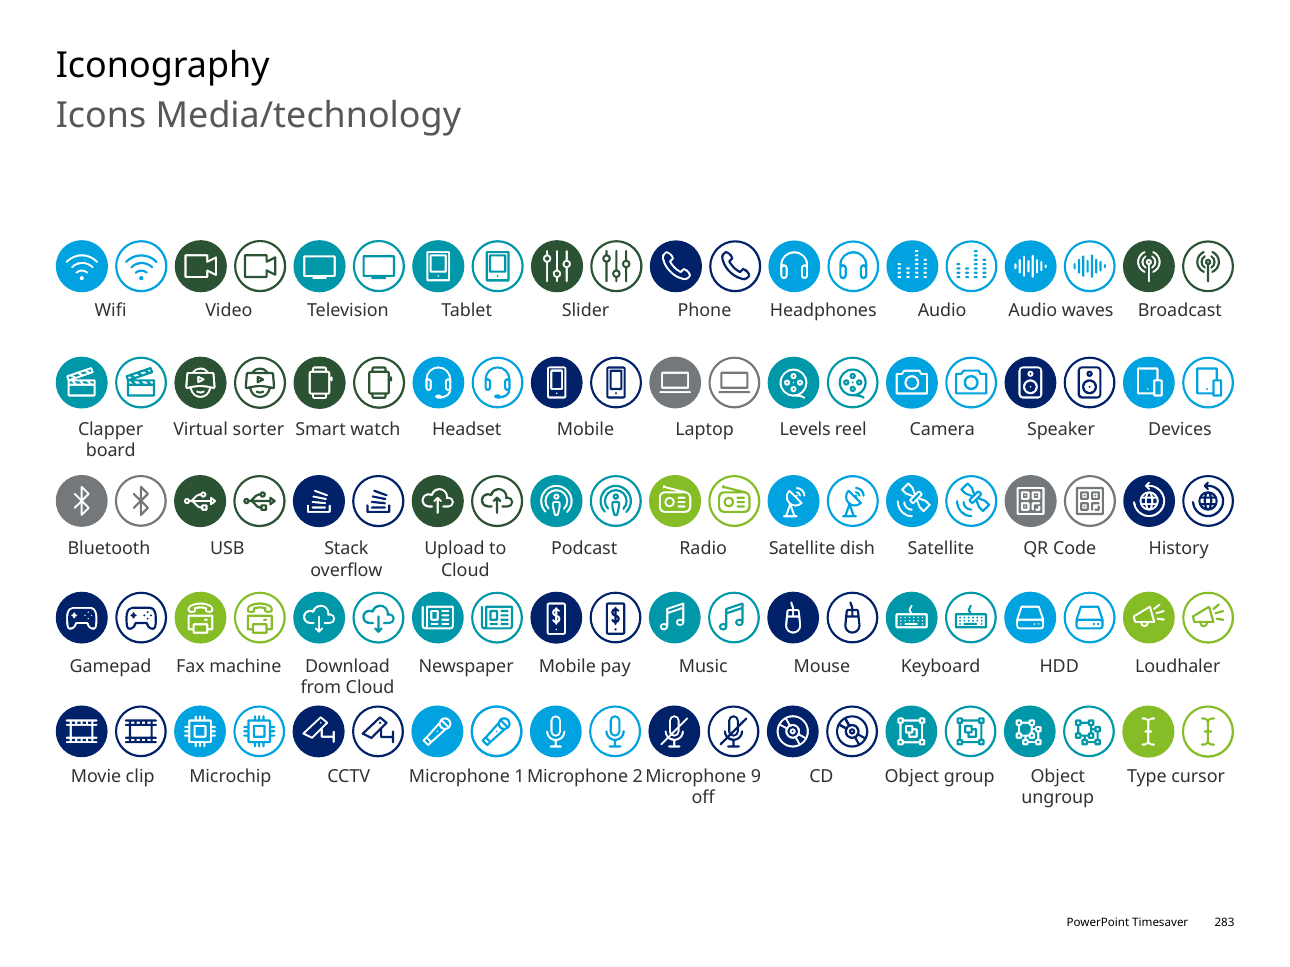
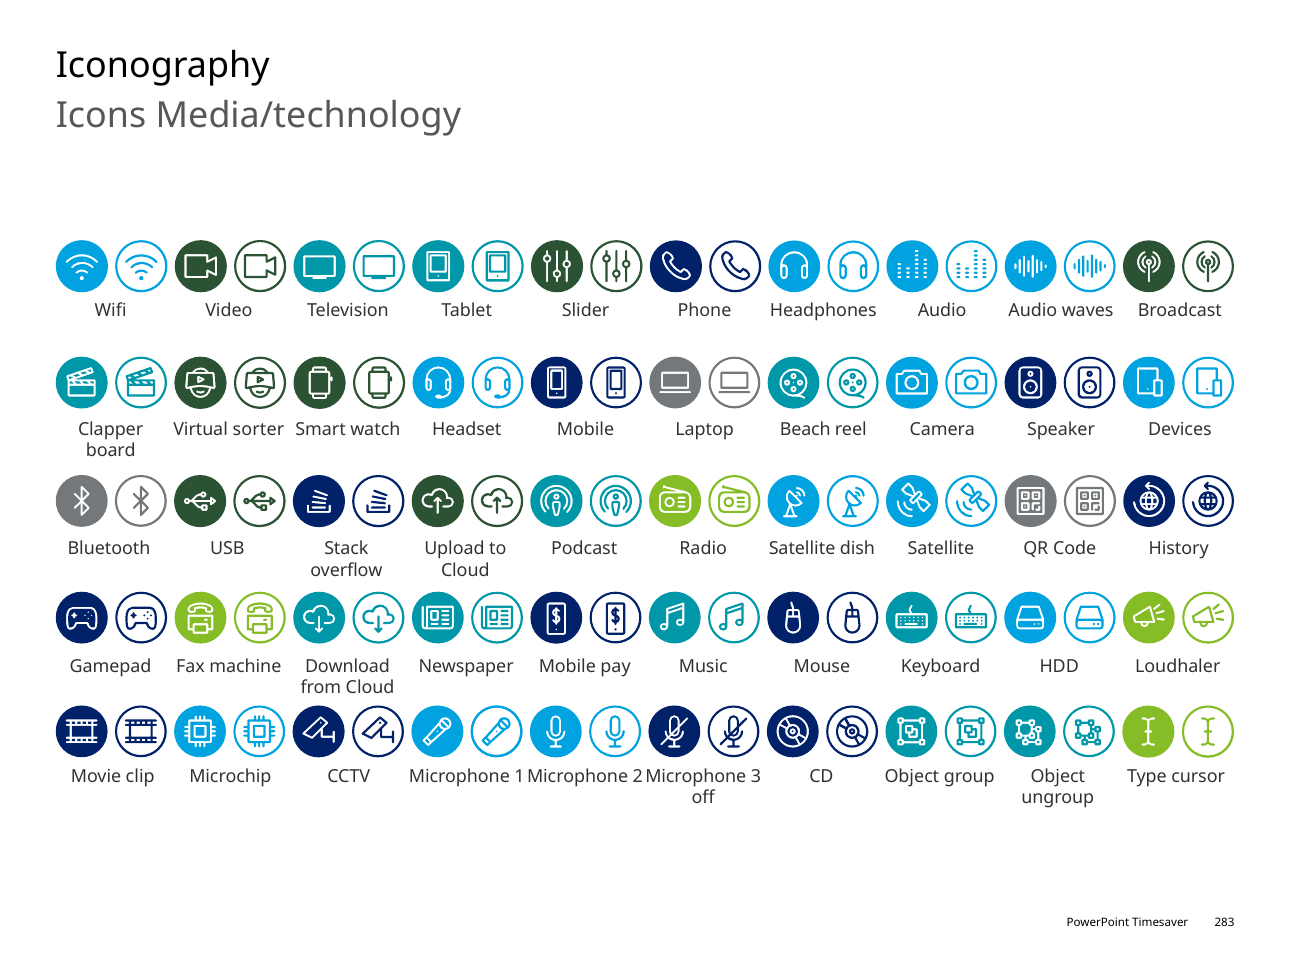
Levels: Levels -> Beach (805, 430)
9: 9 -> 3 (756, 777)
